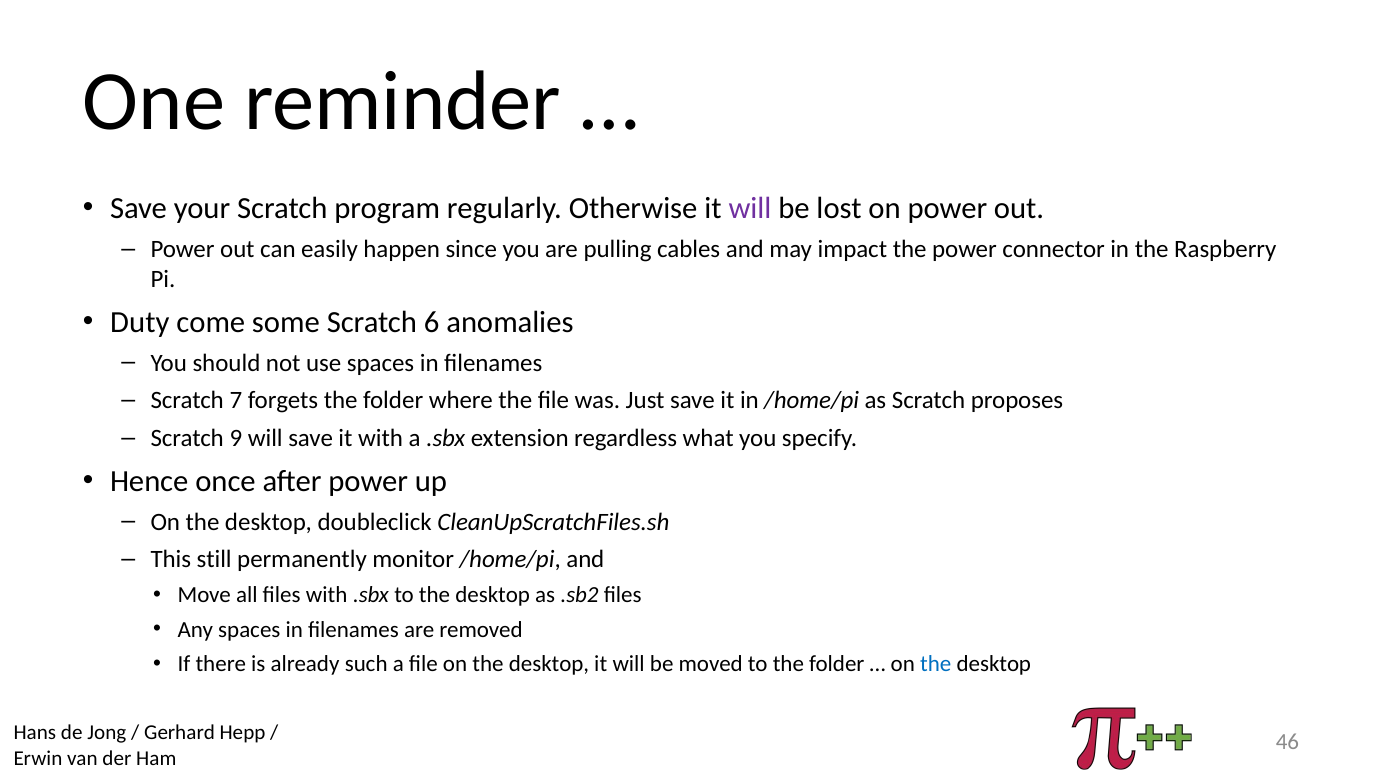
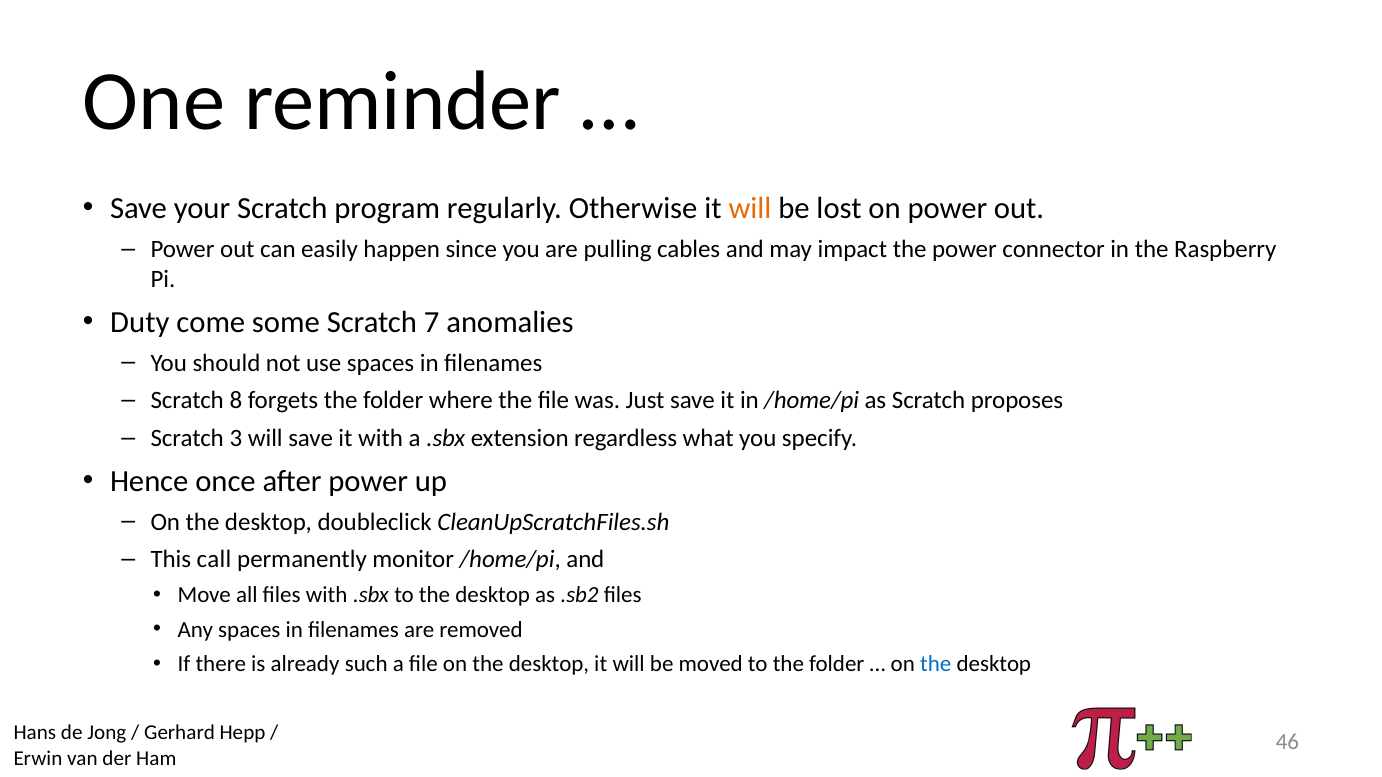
will colour: purple -> orange (750, 209)
6: 6 -> 7 (432, 323)
7: 7 -> 8 (236, 401)
9: 9 -> 3 (236, 439)
still: still -> call (214, 560)
